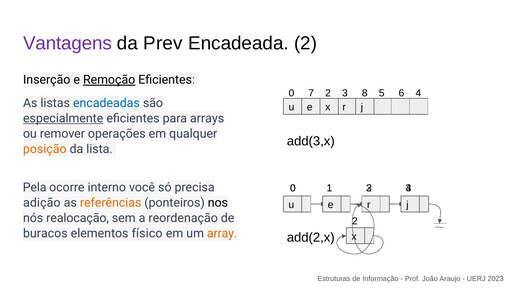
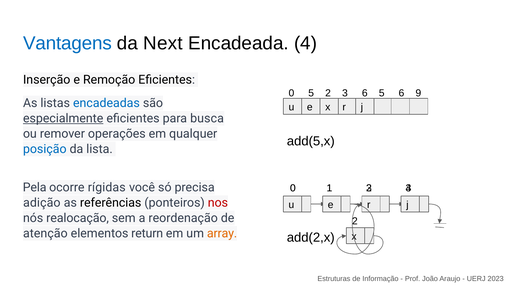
Vantagens colour: purple -> blue (67, 43)
Prev: Prev -> Next (163, 43)
Encadeada 2: 2 -> 4 (306, 43)
Remoção underline: present -> none (109, 80)
0 7: 7 -> 5 (311, 93)
3 8: 8 -> 6 (365, 93)
6 4: 4 -> 9 (418, 93)
arrays: arrays -> busca (207, 118)
add(3,x: add(3,x -> add(5,x (311, 141)
posição colour: orange -> blue (45, 149)
interno: interno -> rígidas (107, 187)
referências colour: orange -> black (111, 203)
nos colour: black -> red (218, 203)
buracos: buracos -> atenção (45, 233)
físico: físico -> return (147, 233)
